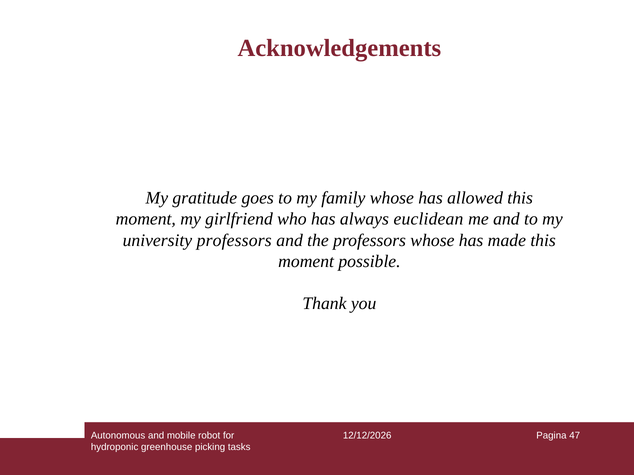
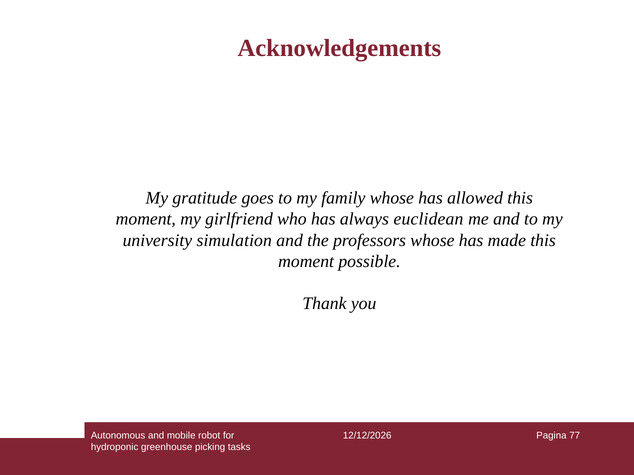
university professors: professors -> simulation (234, 241)
47: 47 -> 77 (575, 436)
